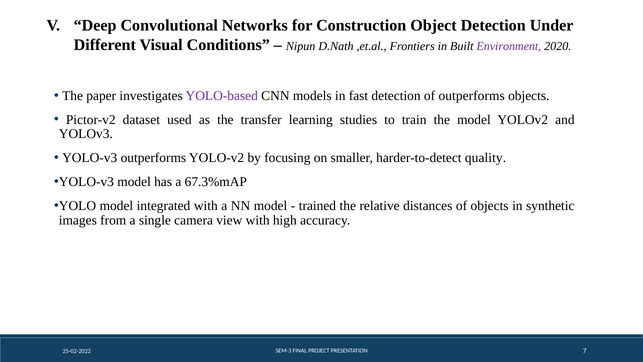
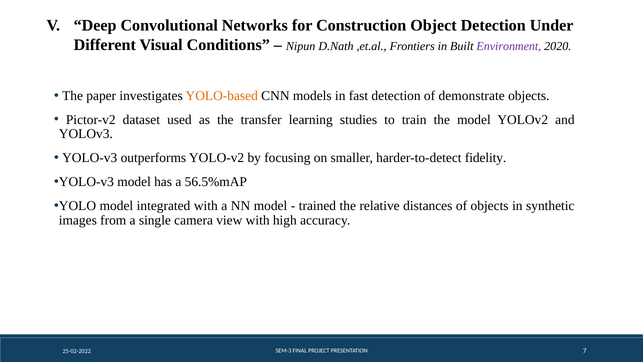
YOLO-based colour: purple -> orange (222, 96)
of outperforms: outperforms -> demonstrate (472, 96)
quality: quality -> fidelity (486, 158)
67.3%mAP: 67.3%mAP -> 56.5%mAP (216, 182)
